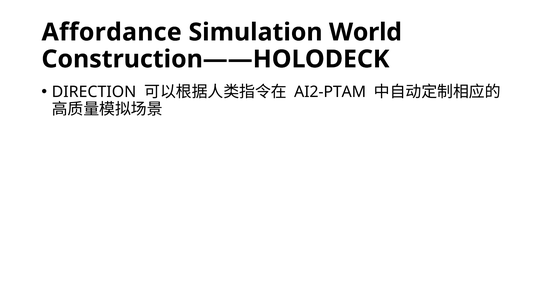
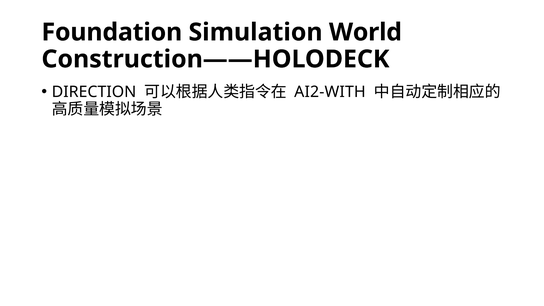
Affordance: Affordance -> Foundation (112, 32)
AI2-PTAM: AI2-PTAM -> AI2-WITH (330, 92)
